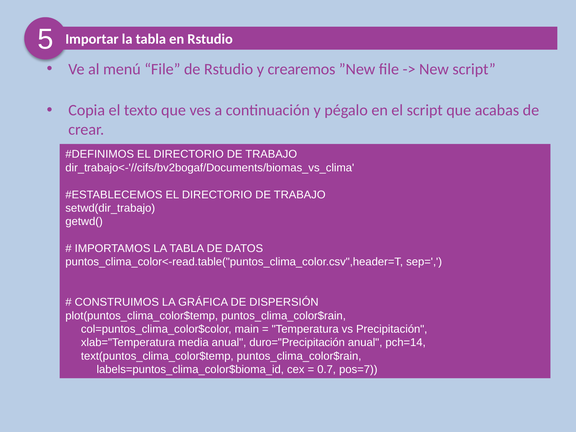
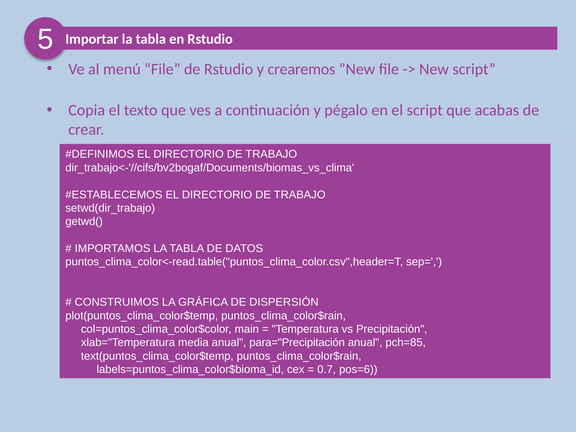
duro="Precipitación: duro="Precipitación -> para="Precipitación (297, 343)
pch=14: pch=14 -> pch=85 (406, 343)
pos=7: pos=7 -> pos=6 (358, 369)
